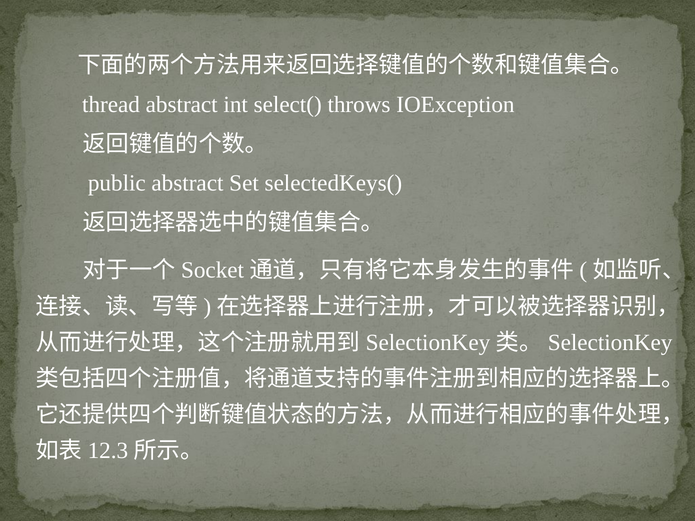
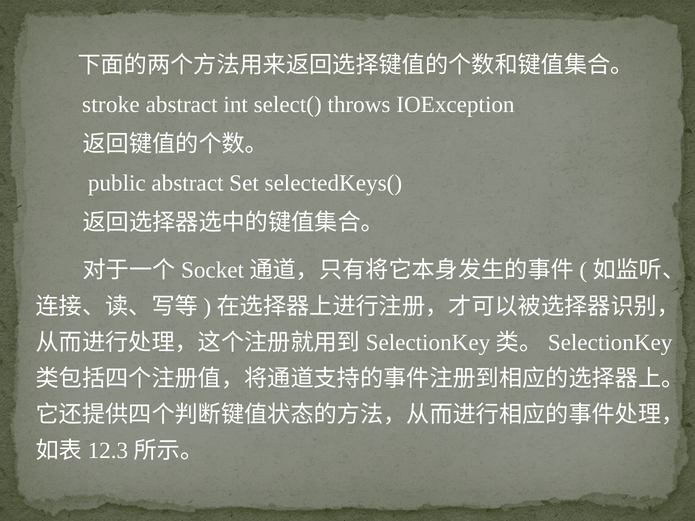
thread: thread -> stroke (111, 105)
